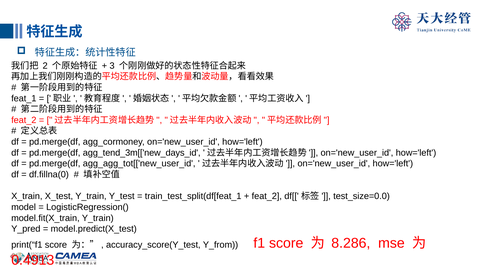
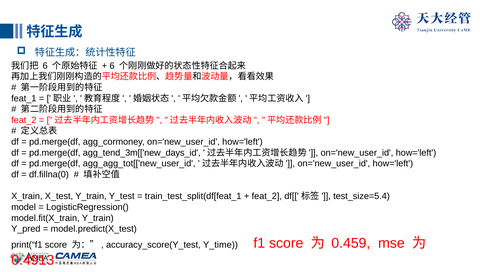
2: 2 -> 6 (45, 66)
3: 3 -> 6 (112, 66)
test_size=0.0: test_size=0.0 -> test_size=5.4 (362, 196)
Y_from: Y_from -> Y_time (221, 245)
8.286: 8.286 -> 0.459 (351, 243)
